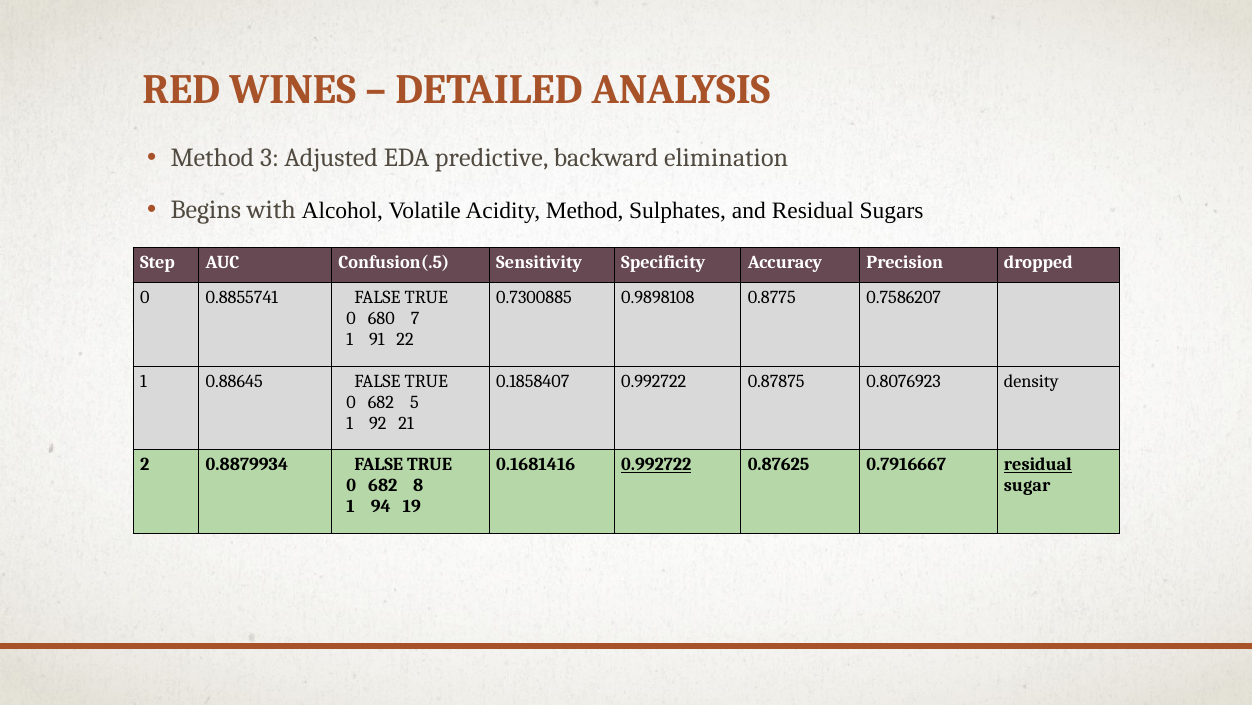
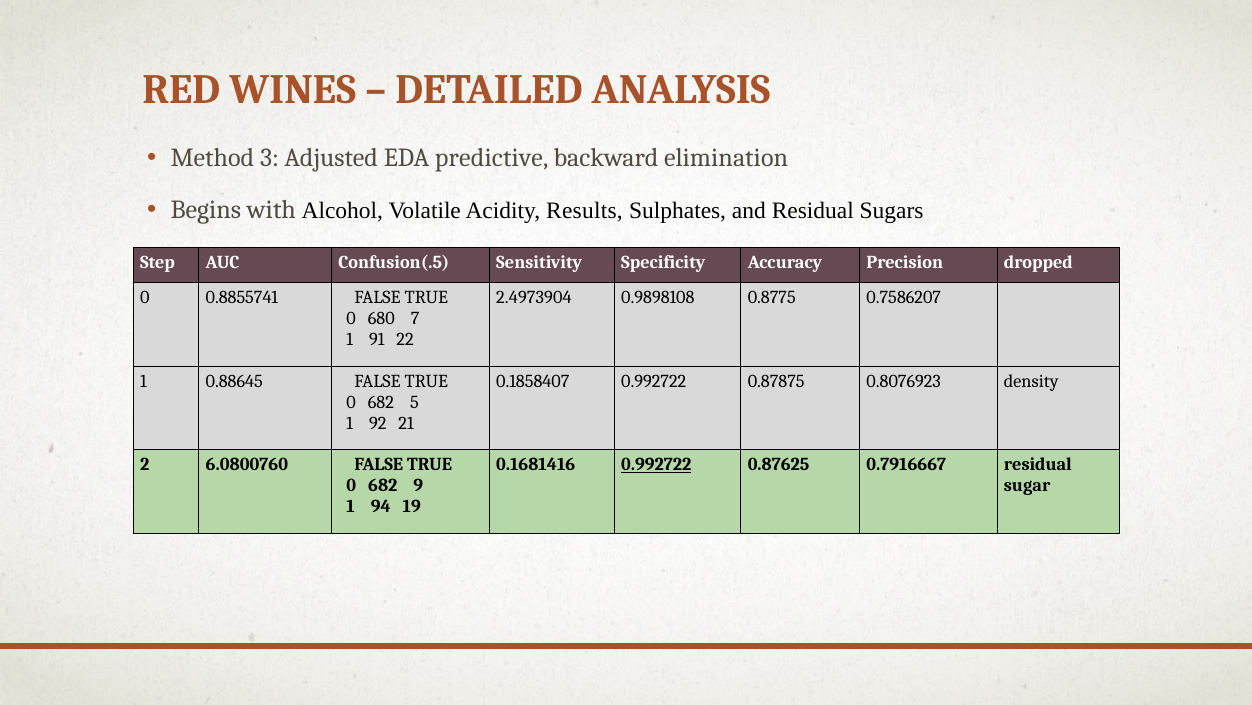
Acidity Method: Method -> Results (585, 211)
0.7300885: 0.7300885 -> 2.4973904 (534, 297)
0.8879934: 0.8879934 -> 6.0800760 (247, 464)
residual underline: present -> none (1038, 464)
8: 8 -> 9 (418, 485)
